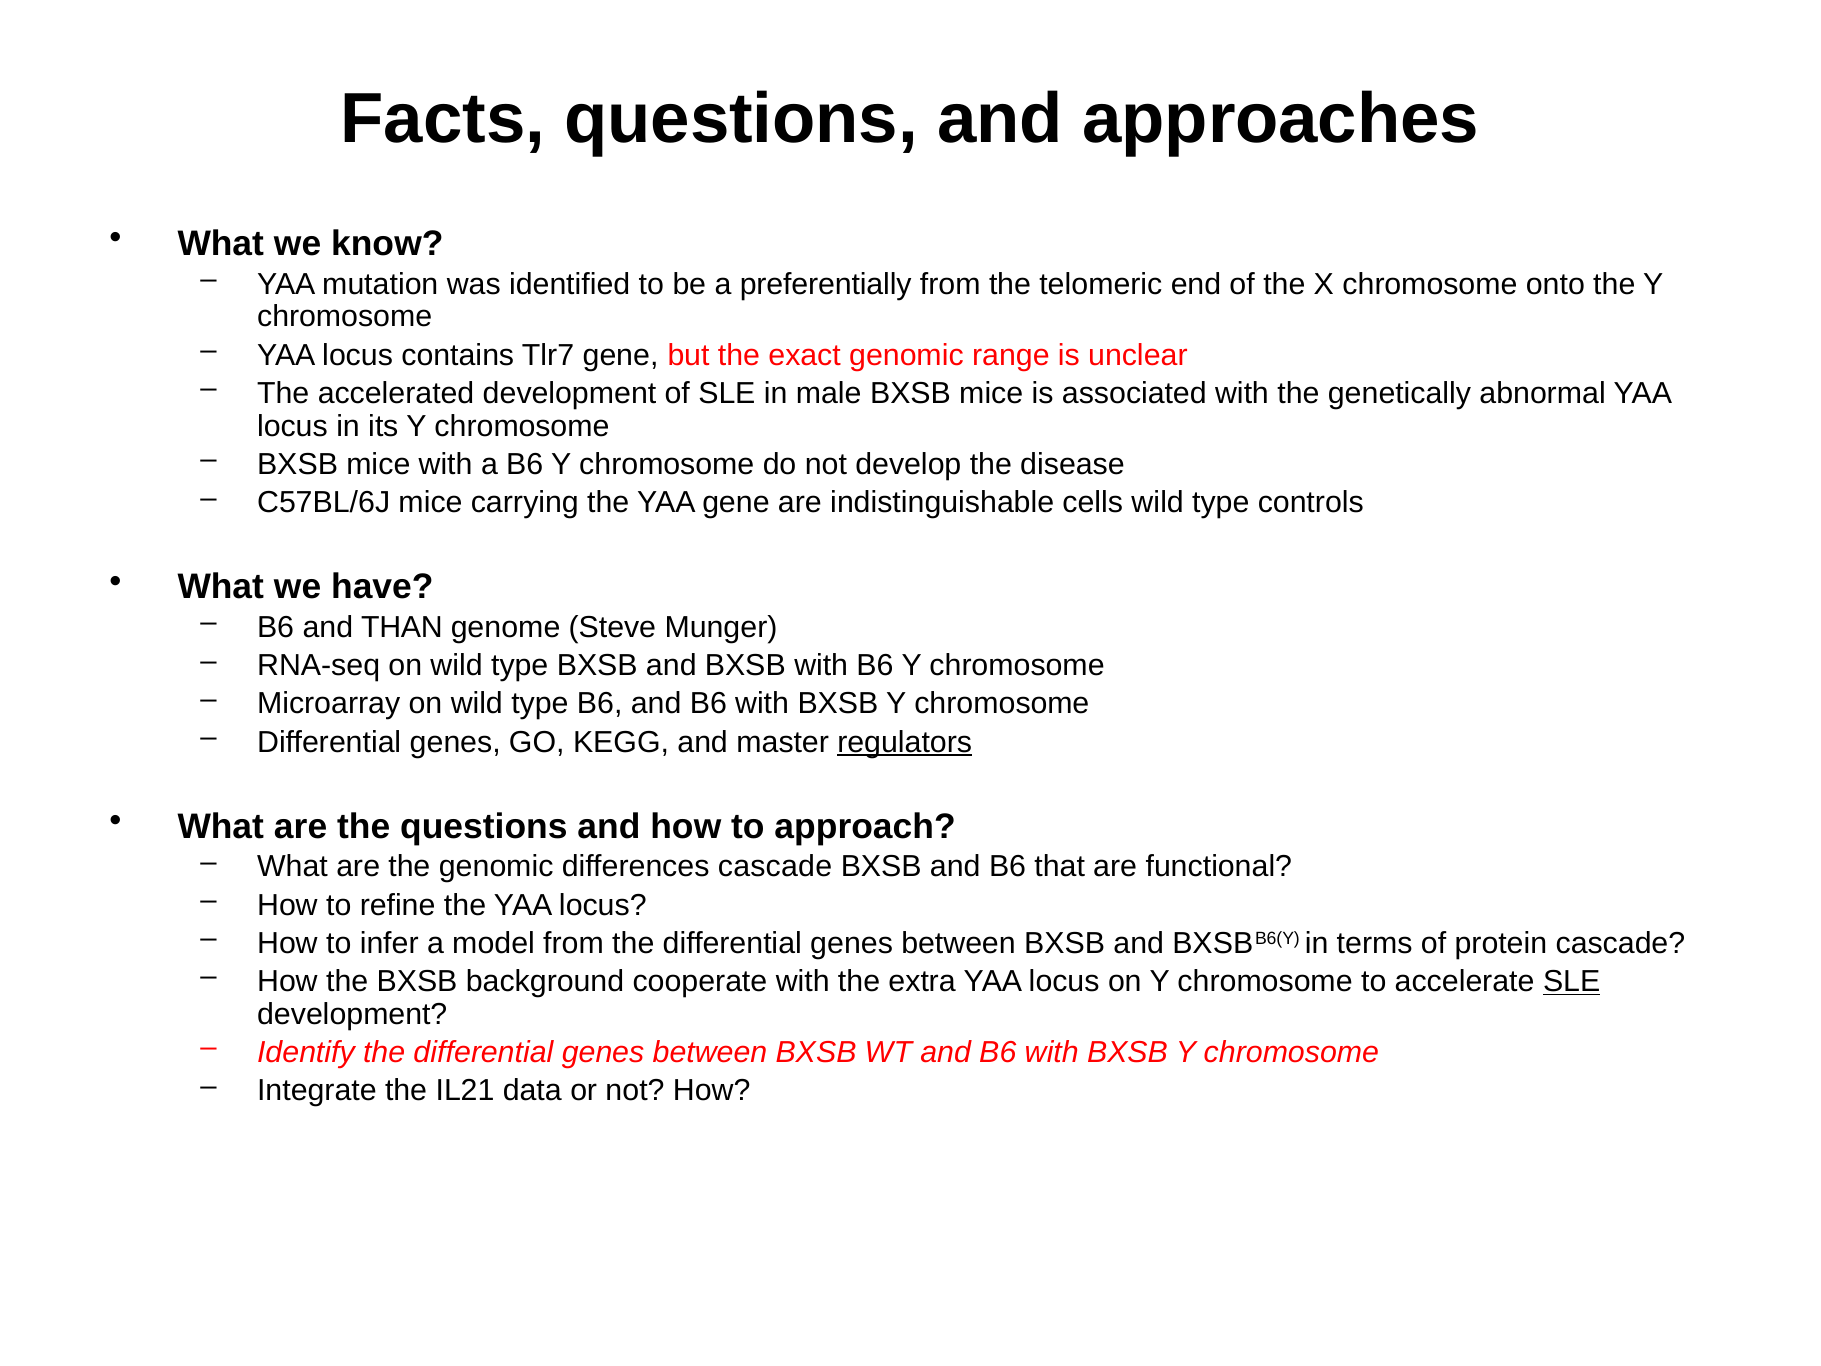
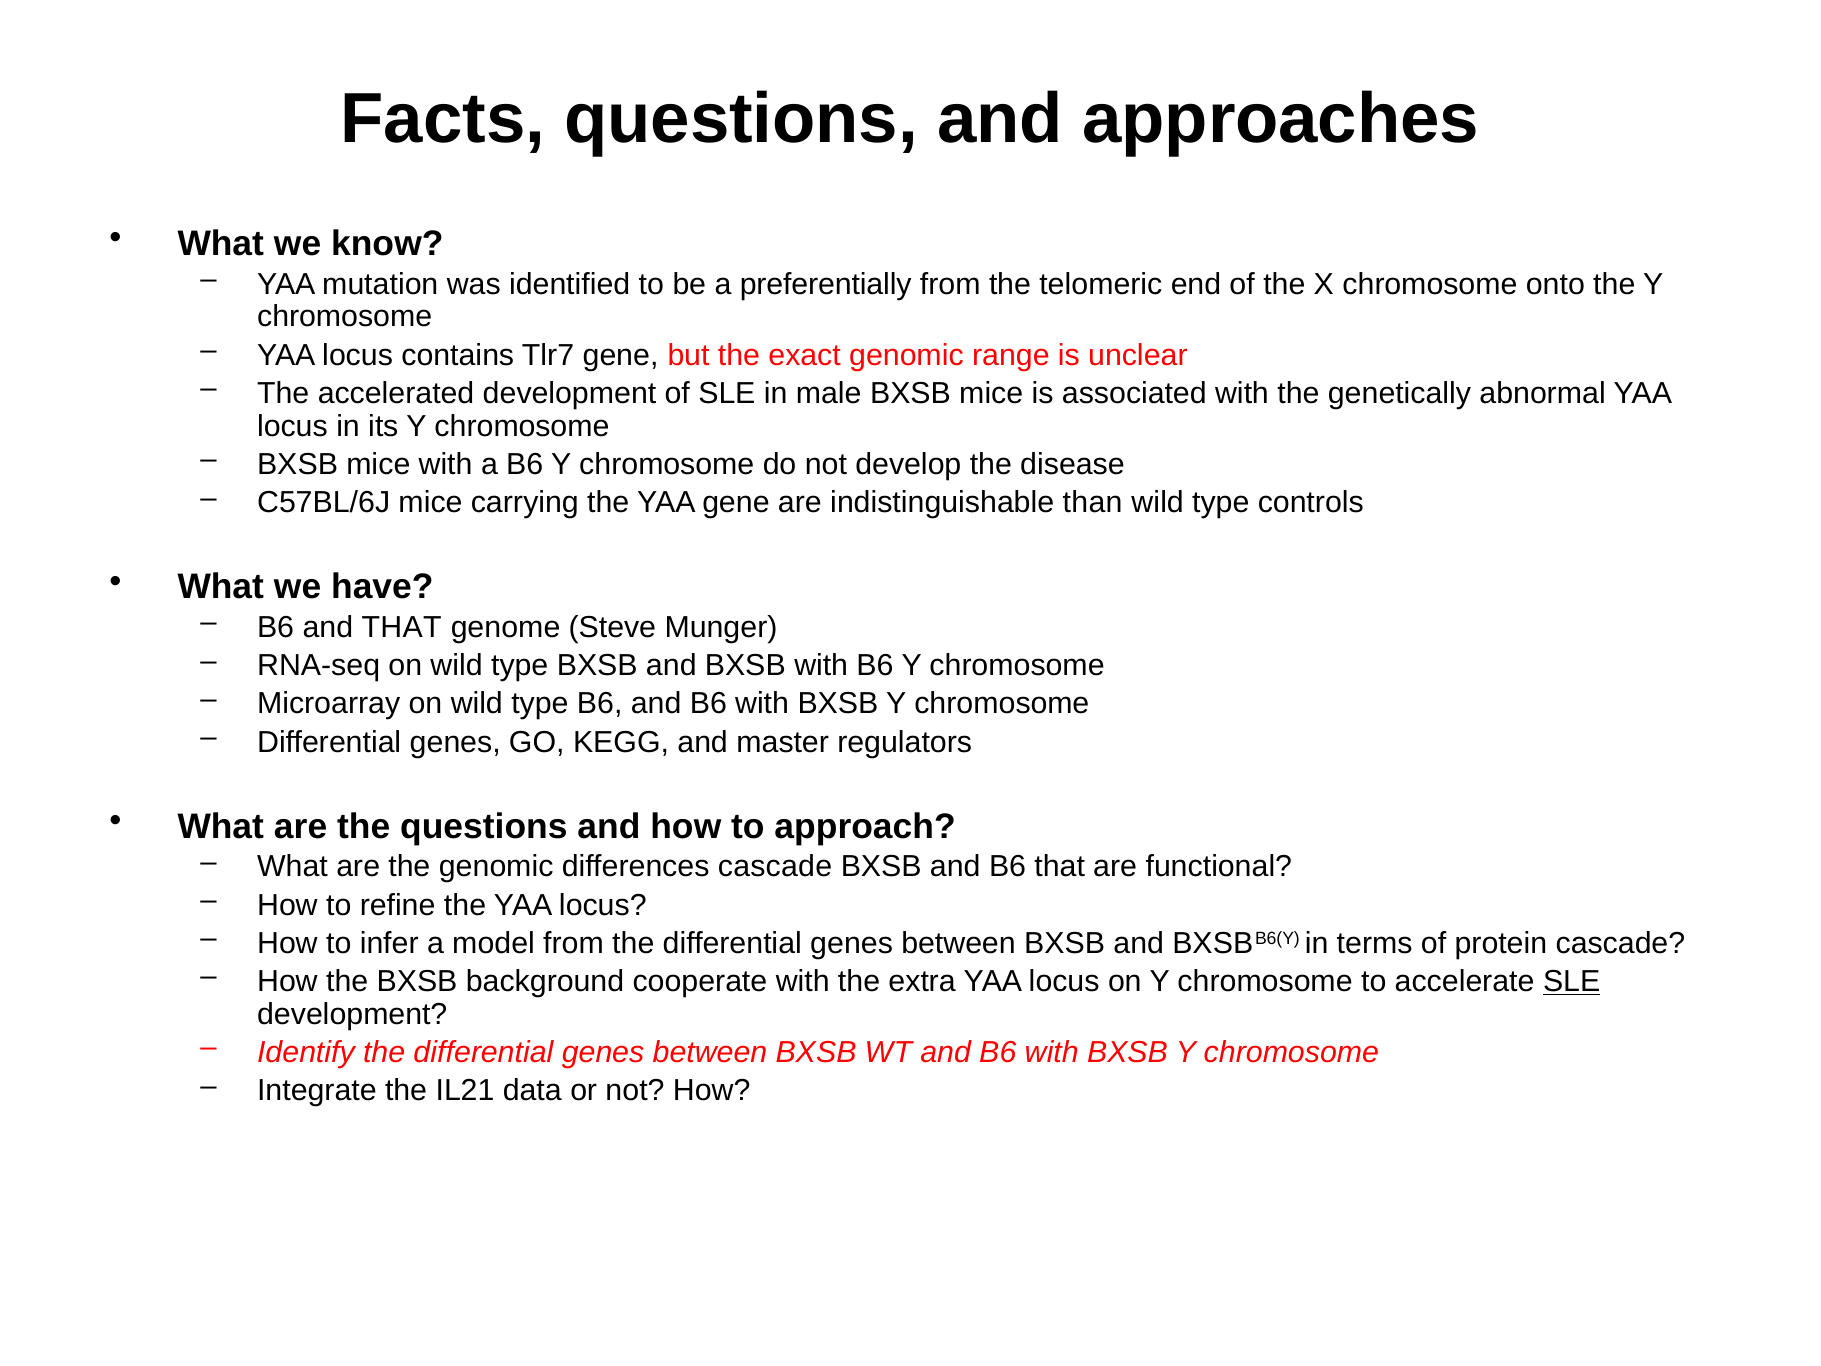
cells: cells -> than (1093, 503)
and THAN: THAN -> THAT (402, 627)
regulators underline: present -> none (905, 742)
